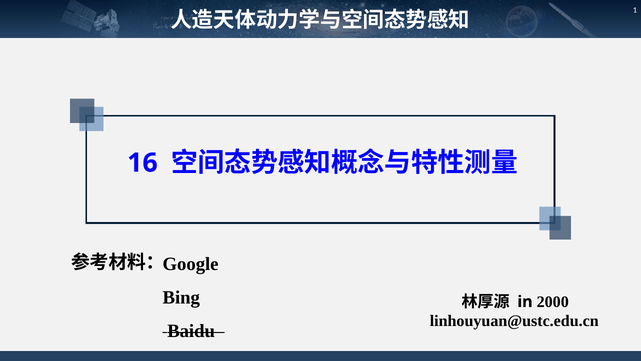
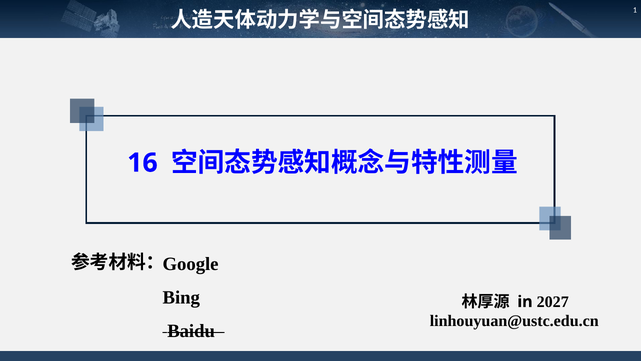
2000: 2000 -> 2027 (553, 301)
